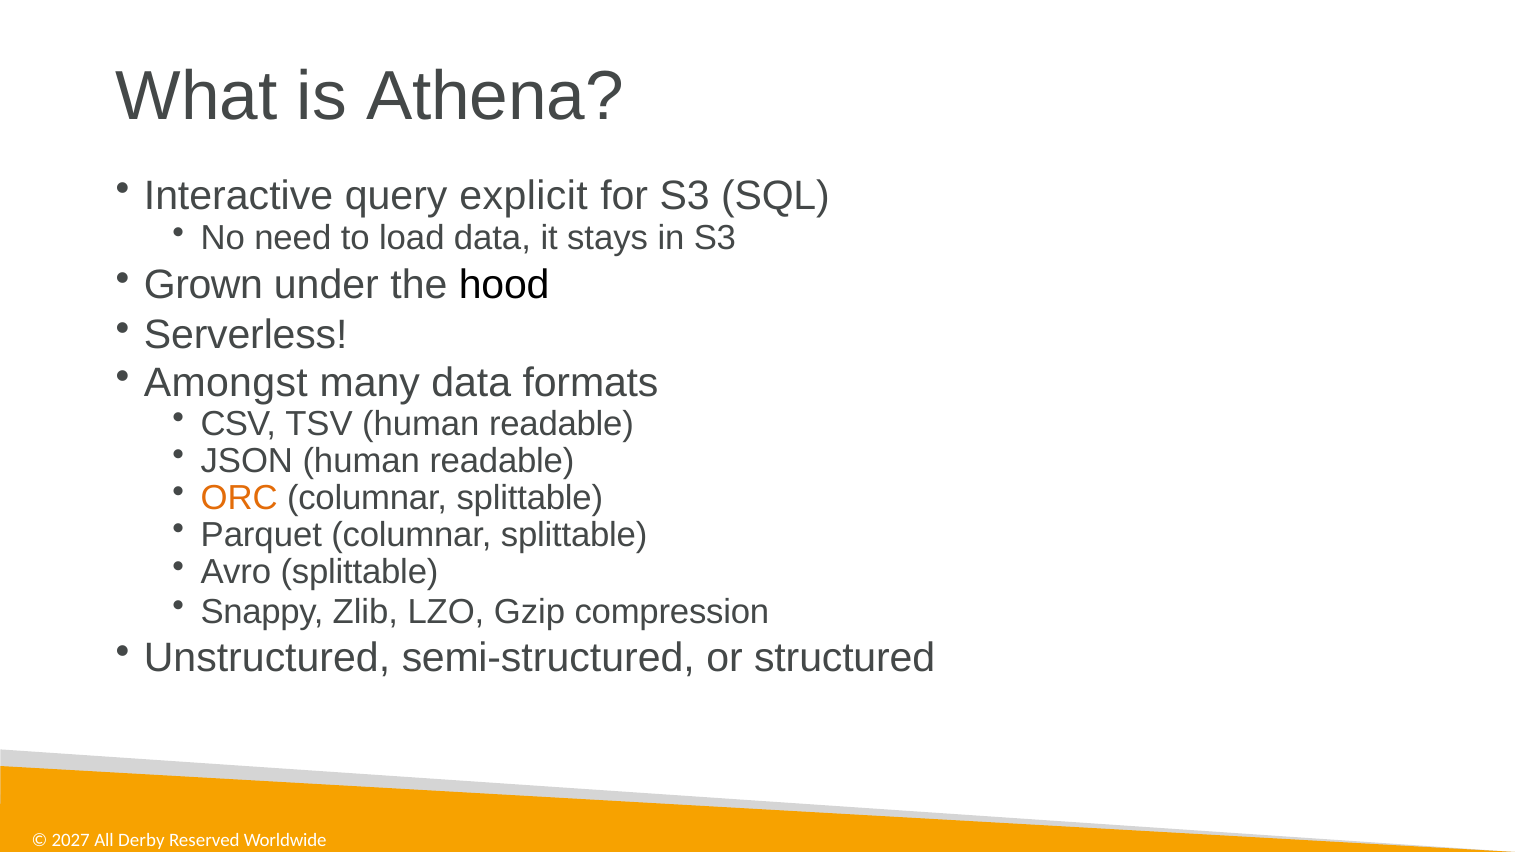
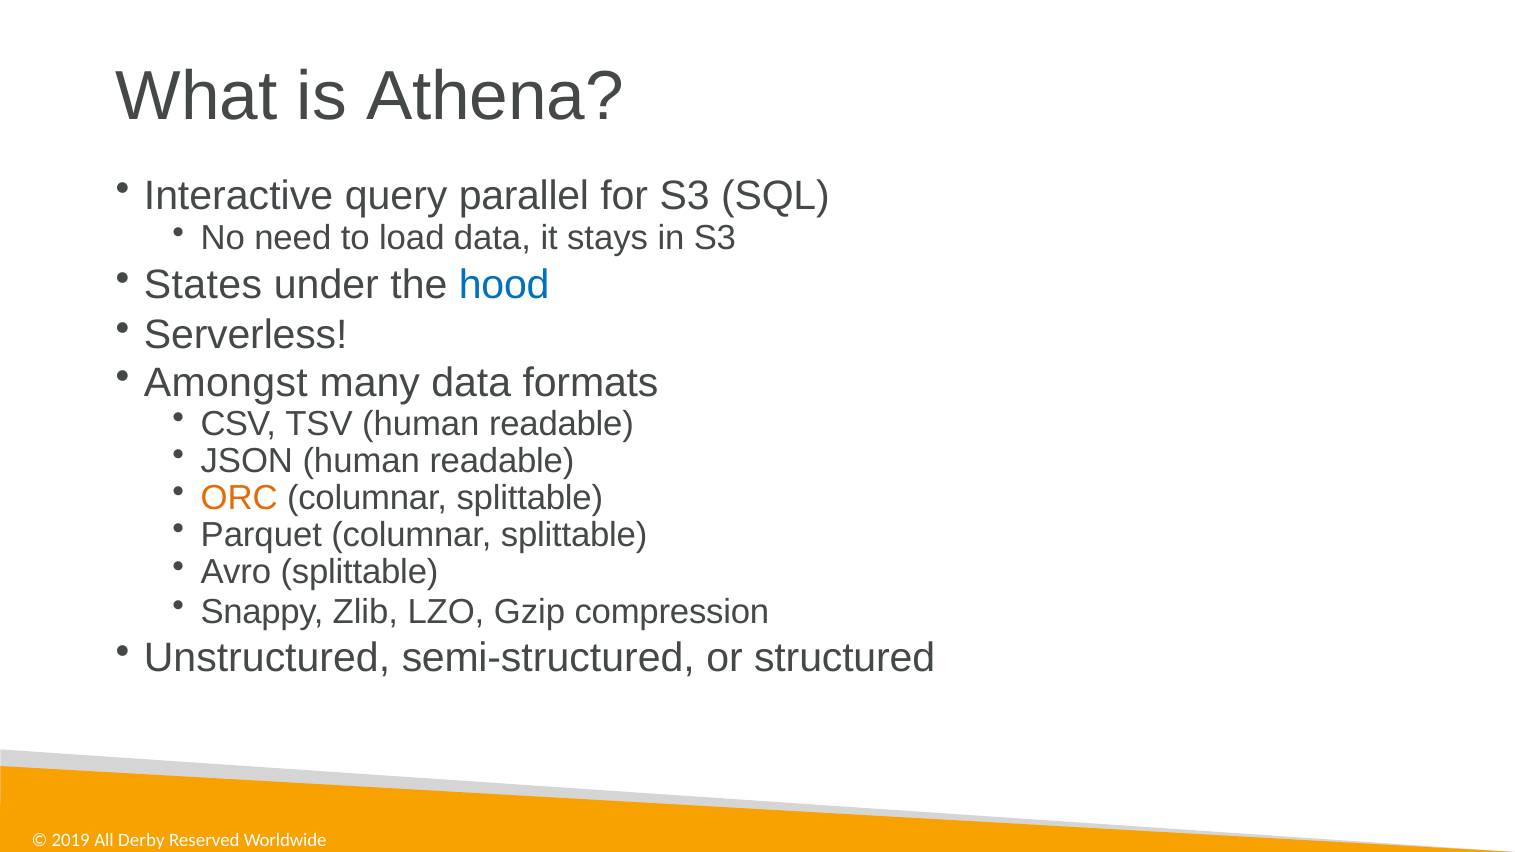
explicit: explicit -> parallel (524, 196)
Grown: Grown -> States (203, 285)
hood colour: black -> blue (504, 285)
2027: 2027 -> 2019 (71, 841)
